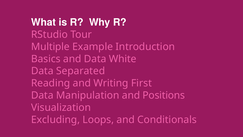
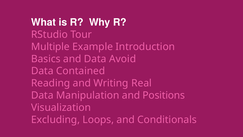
White: White -> Avoid (123, 59)
Separated: Separated -> Contained (81, 71)
First: First -> Real (142, 83)
